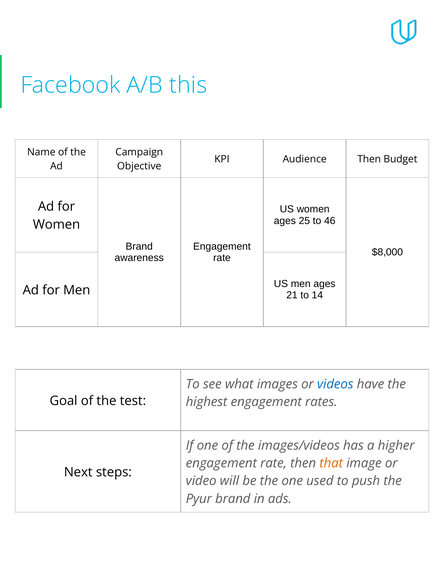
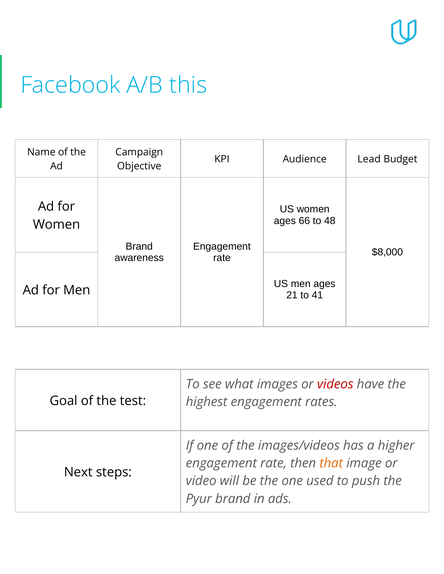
Audience Then: Then -> Lead (369, 159)
25: 25 -> 66 (304, 221)
46: 46 -> 48 (330, 221)
14: 14 -> 41 (317, 296)
videos colour: blue -> red (335, 385)
